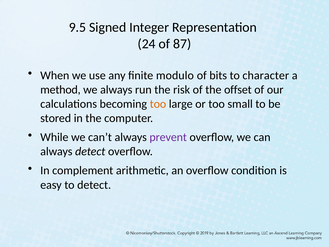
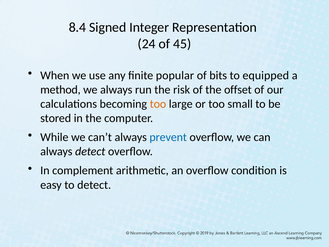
9.5: 9.5 -> 8.4 (77, 27)
87: 87 -> 45 (182, 44)
modulo: modulo -> popular (175, 75)
character: character -> equipped (266, 75)
prevent colour: purple -> blue (168, 137)
